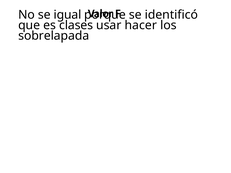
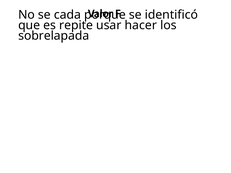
igual: igual -> cada (67, 15)
clases: clases -> repite (76, 25)
